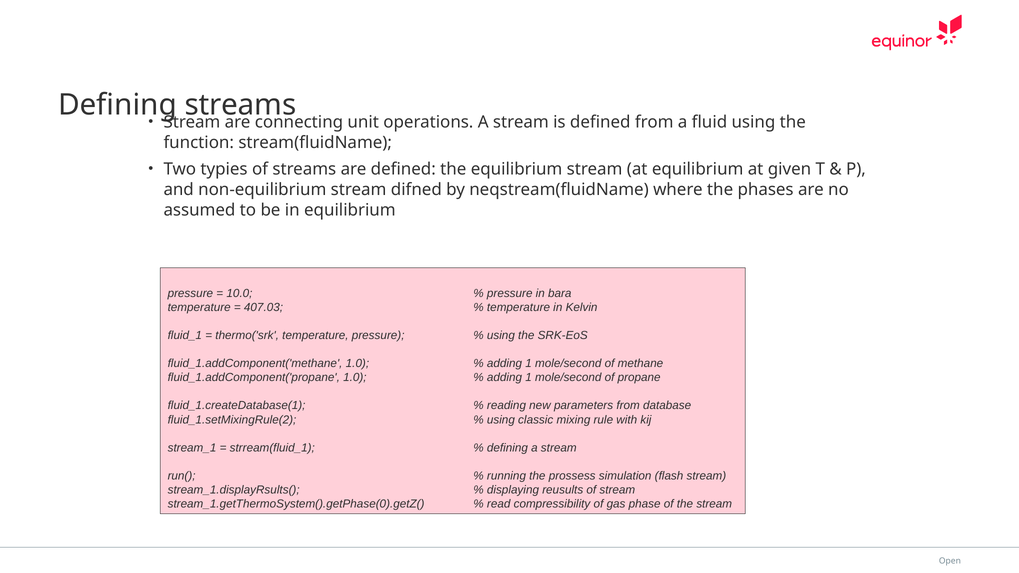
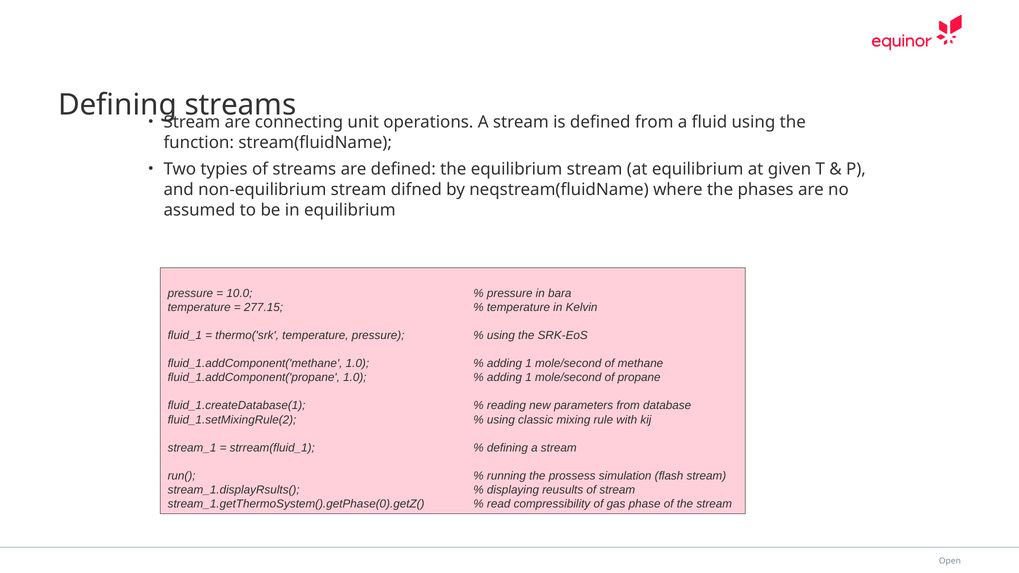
407.03: 407.03 -> 277.15 (264, 308)
